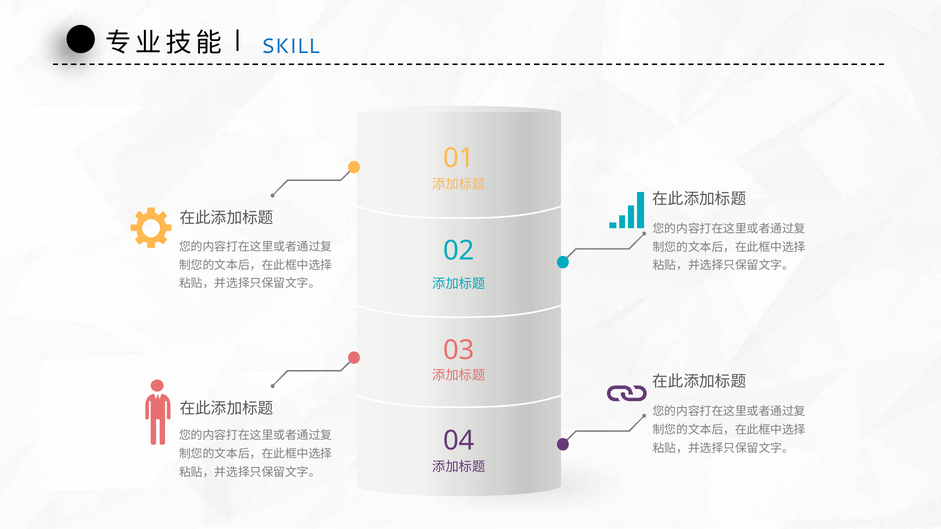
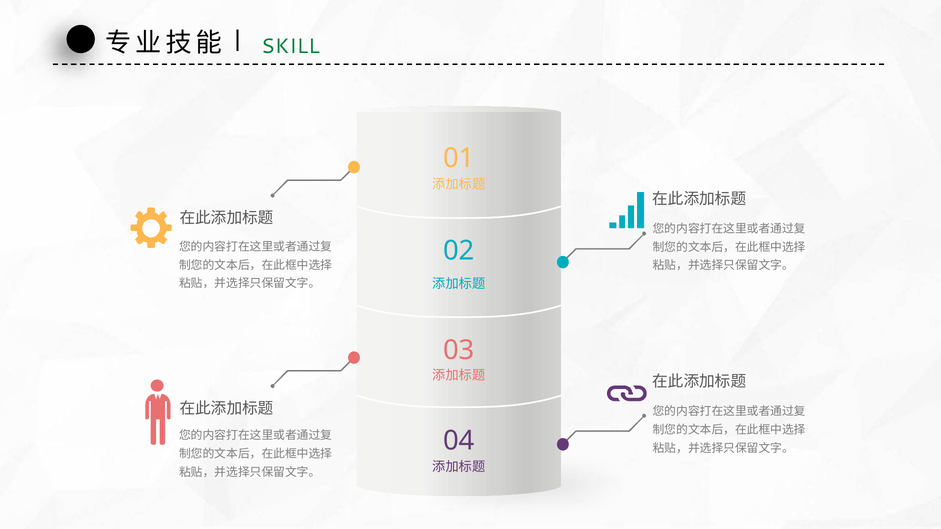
SKILL colour: blue -> green (290, 46)
